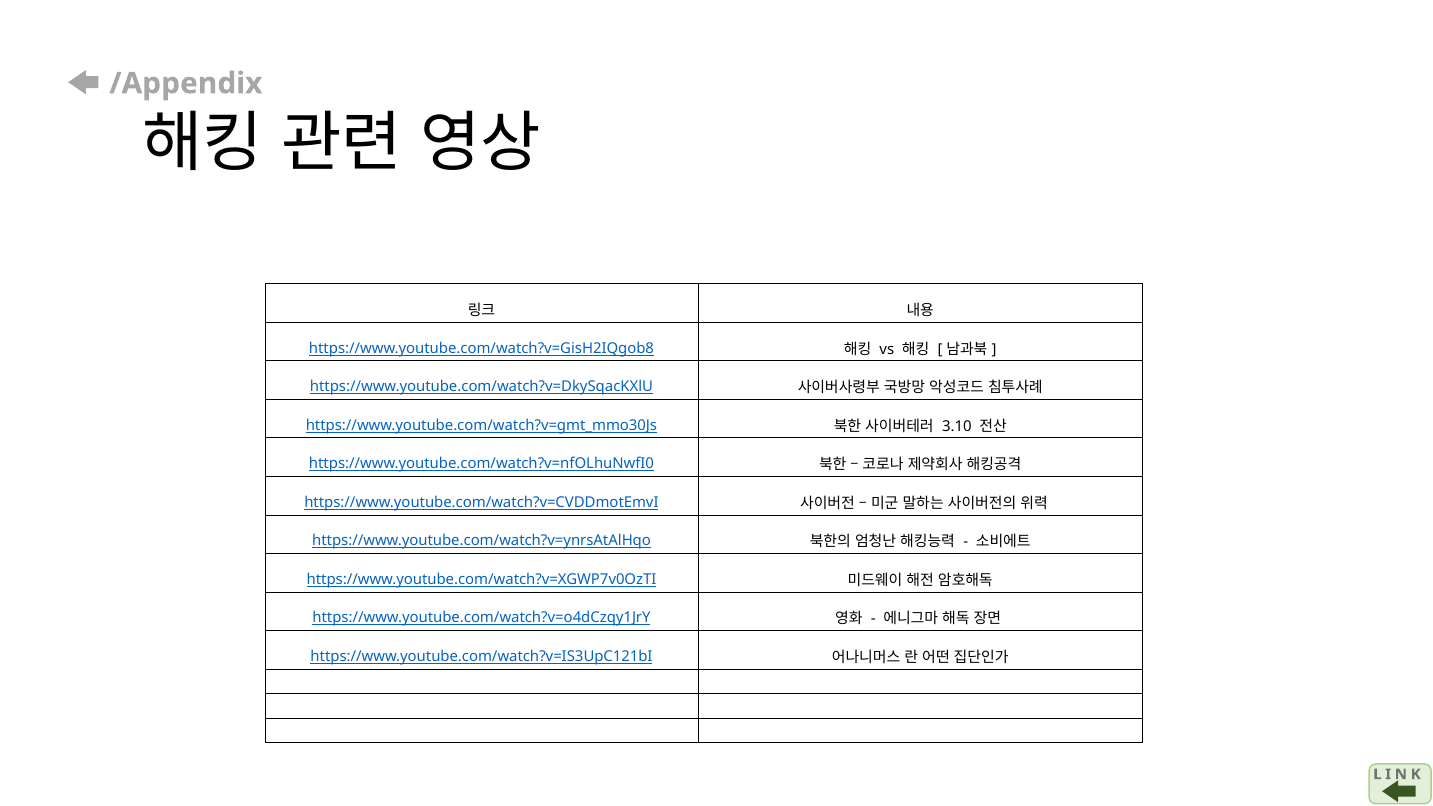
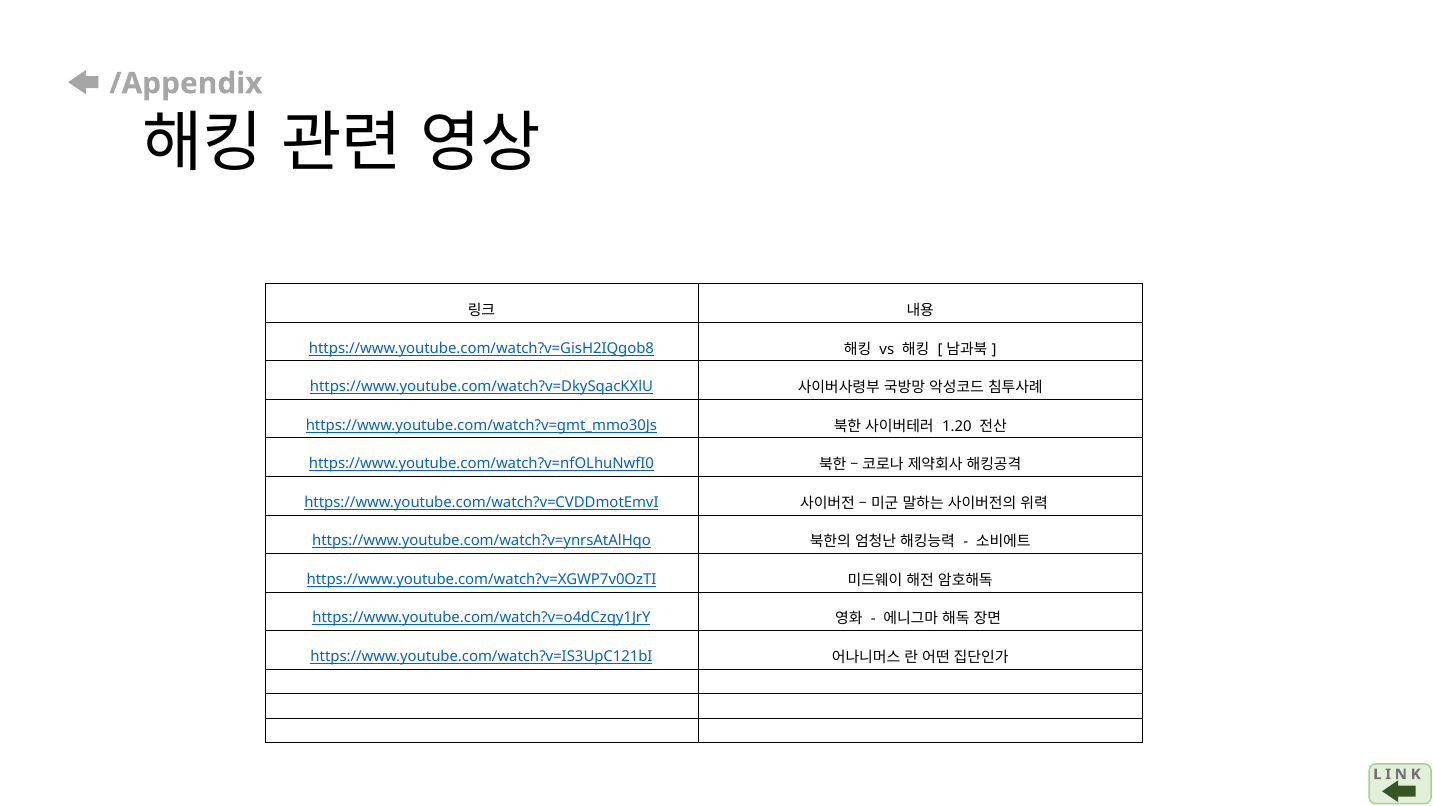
3.10: 3.10 -> 1.20 (957, 426)
